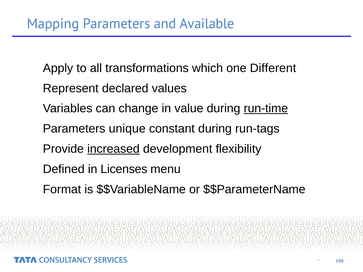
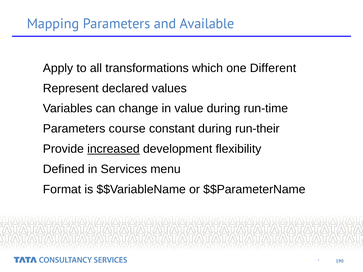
run-time underline: present -> none (266, 109)
unique: unique -> course (127, 129)
run-tags: run-tags -> run-their (257, 129)
Licenses: Licenses -> Services (124, 169)
